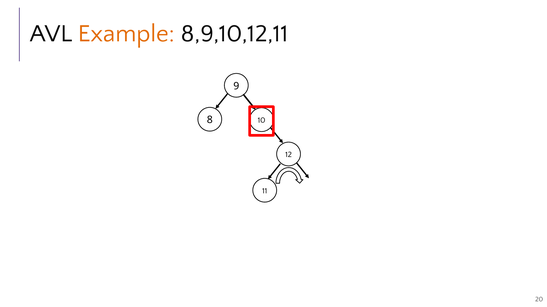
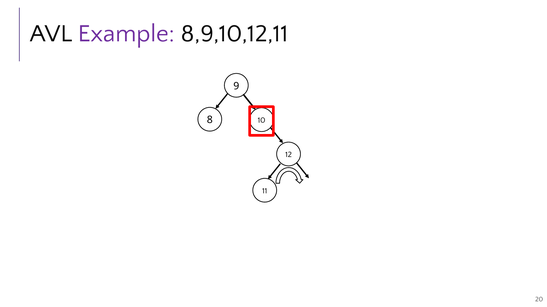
Example colour: orange -> purple (126, 34)
